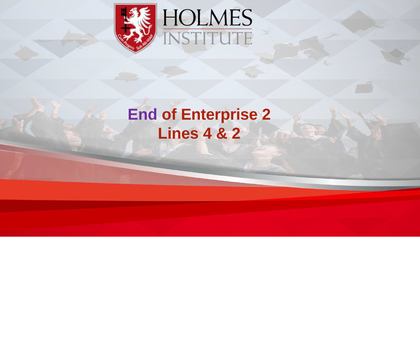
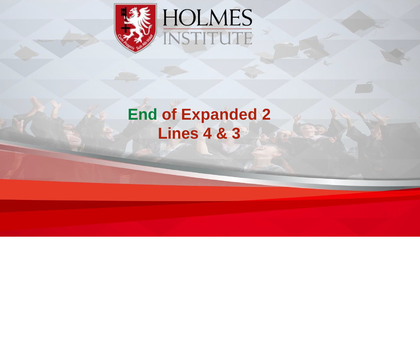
End colour: purple -> green (143, 115)
Enterprise: Enterprise -> Expanded (219, 115)
2: 2 -> 3 (236, 133)
